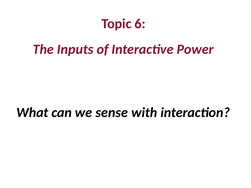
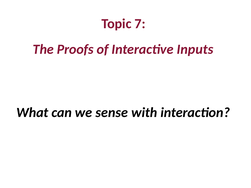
6: 6 -> 7 (140, 24)
Inputs: Inputs -> Proofs (75, 49)
Power: Power -> Inputs (195, 49)
